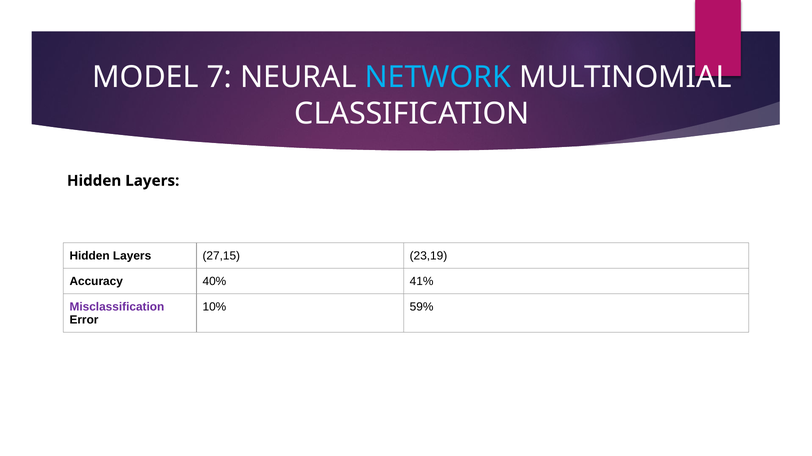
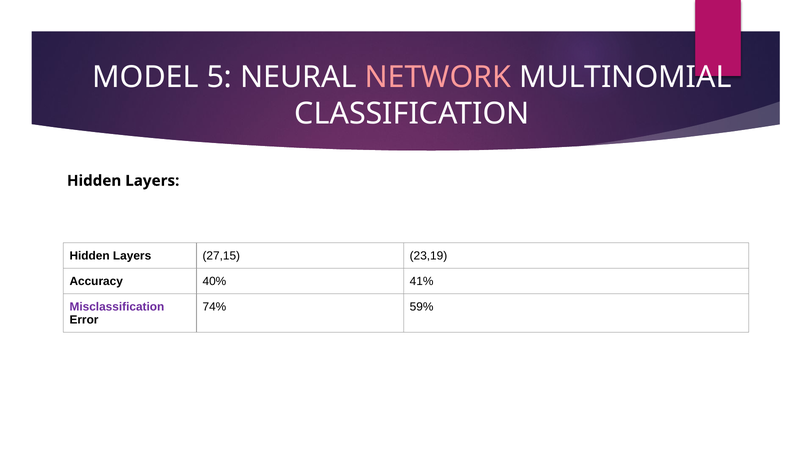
7: 7 -> 5 (219, 77)
NETWORK colour: light blue -> pink (438, 77)
10%: 10% -> 74% (214, 307)
